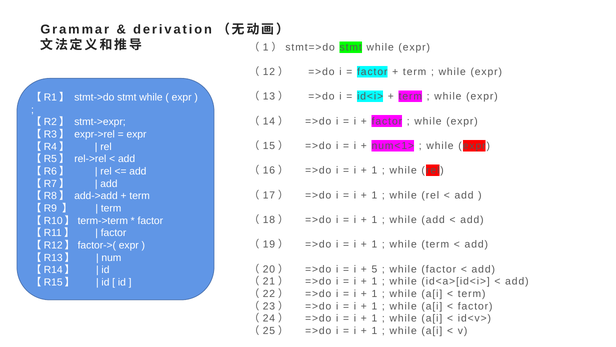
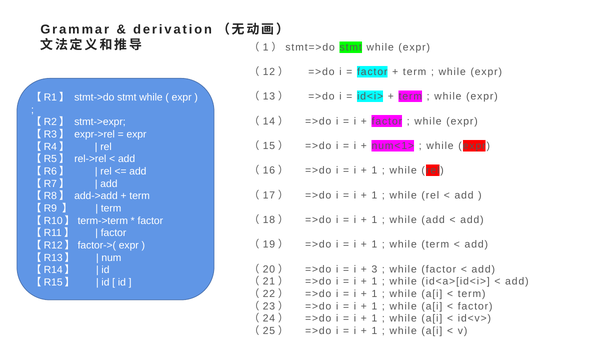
5: 5 -> 3 (374, 269)
